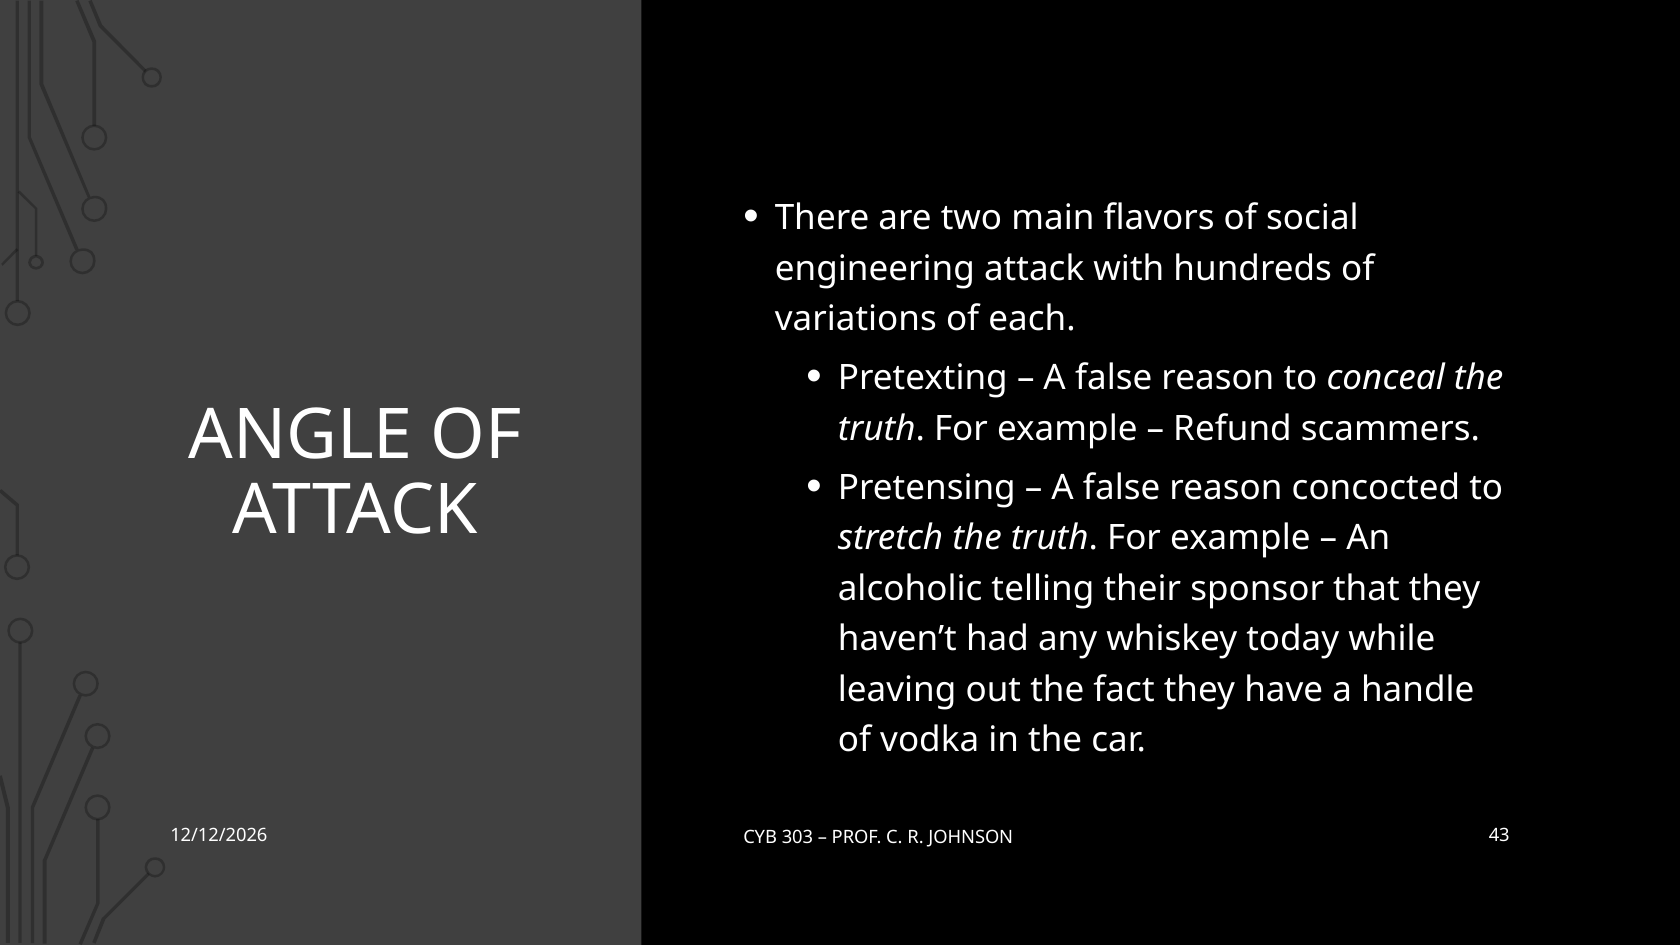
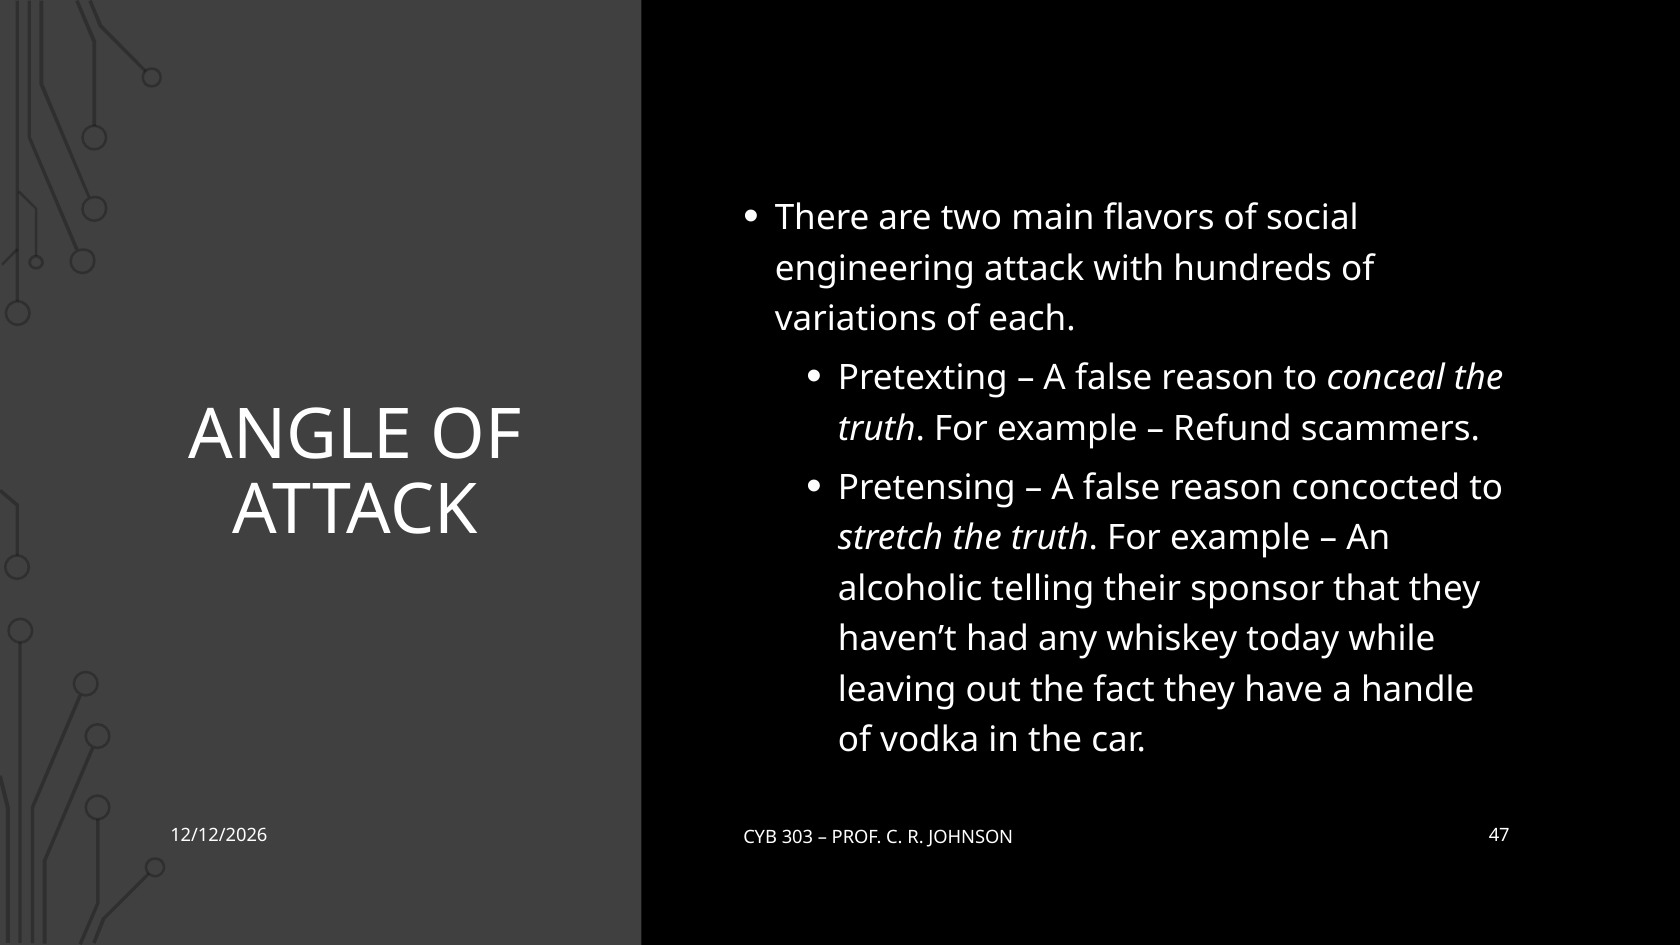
43: 43 -> 47 (1499, 836)
